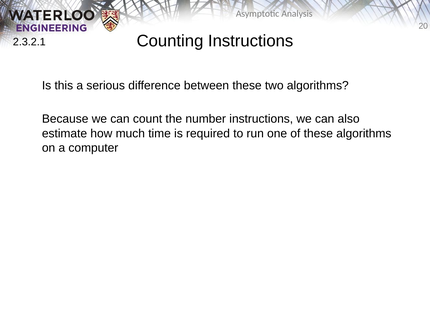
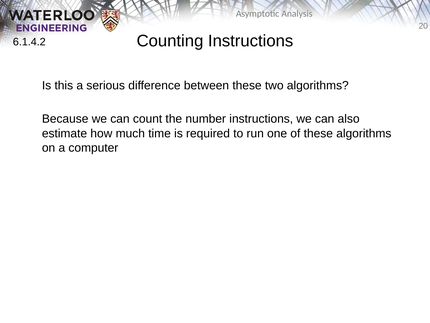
2.3.2.1: 2.3.2.1 -> 6.1.4.2 (29, 42)
